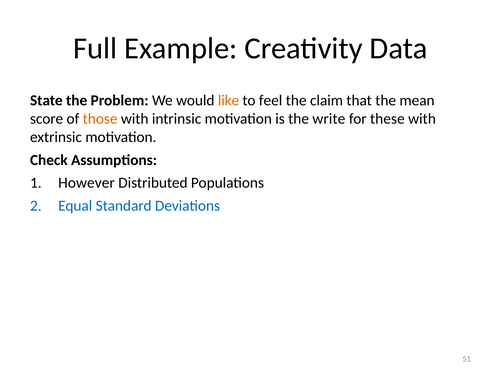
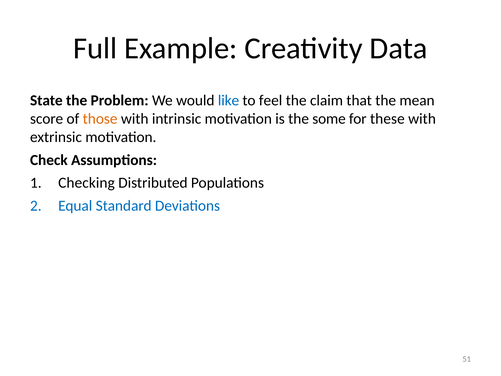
like colour: orange -> blue (229, 100)
write: write -> some (329, 119)
However: However -> Checking (87, 183)
